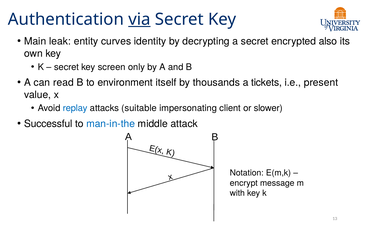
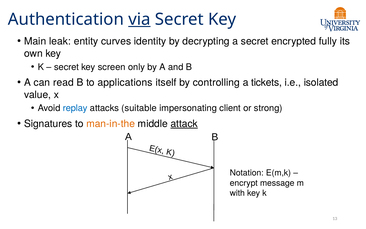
also: also -> fully (328, 41)
environment: environment -> applications (125, 82)
thousands: thousands -> controlling (216, 82)
present: present -> isolated (321, 82)
slower: slower -> strong (268, 108)
Successful: Successful -> Signatures (48, 124)
man-in-the colour: blue -> orange (111, 124)
attack underline: none -> present (184, 124)
